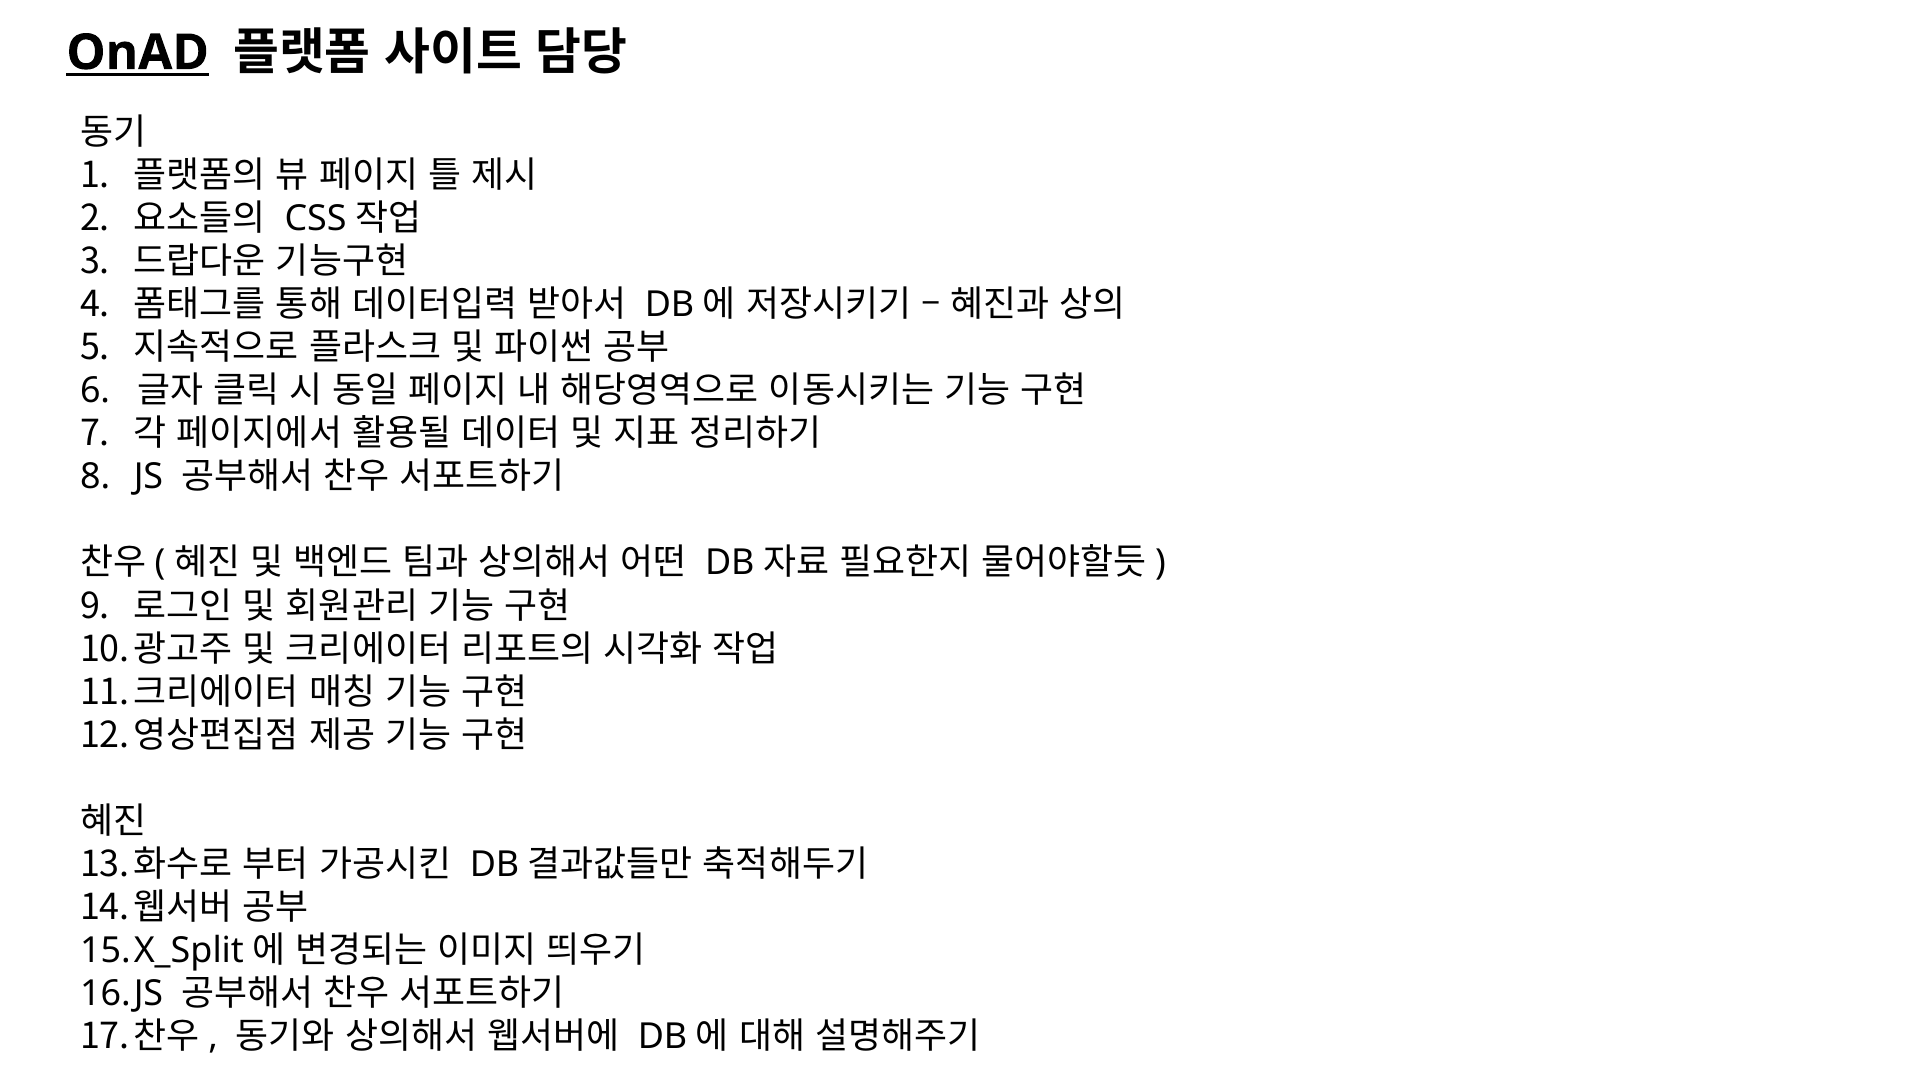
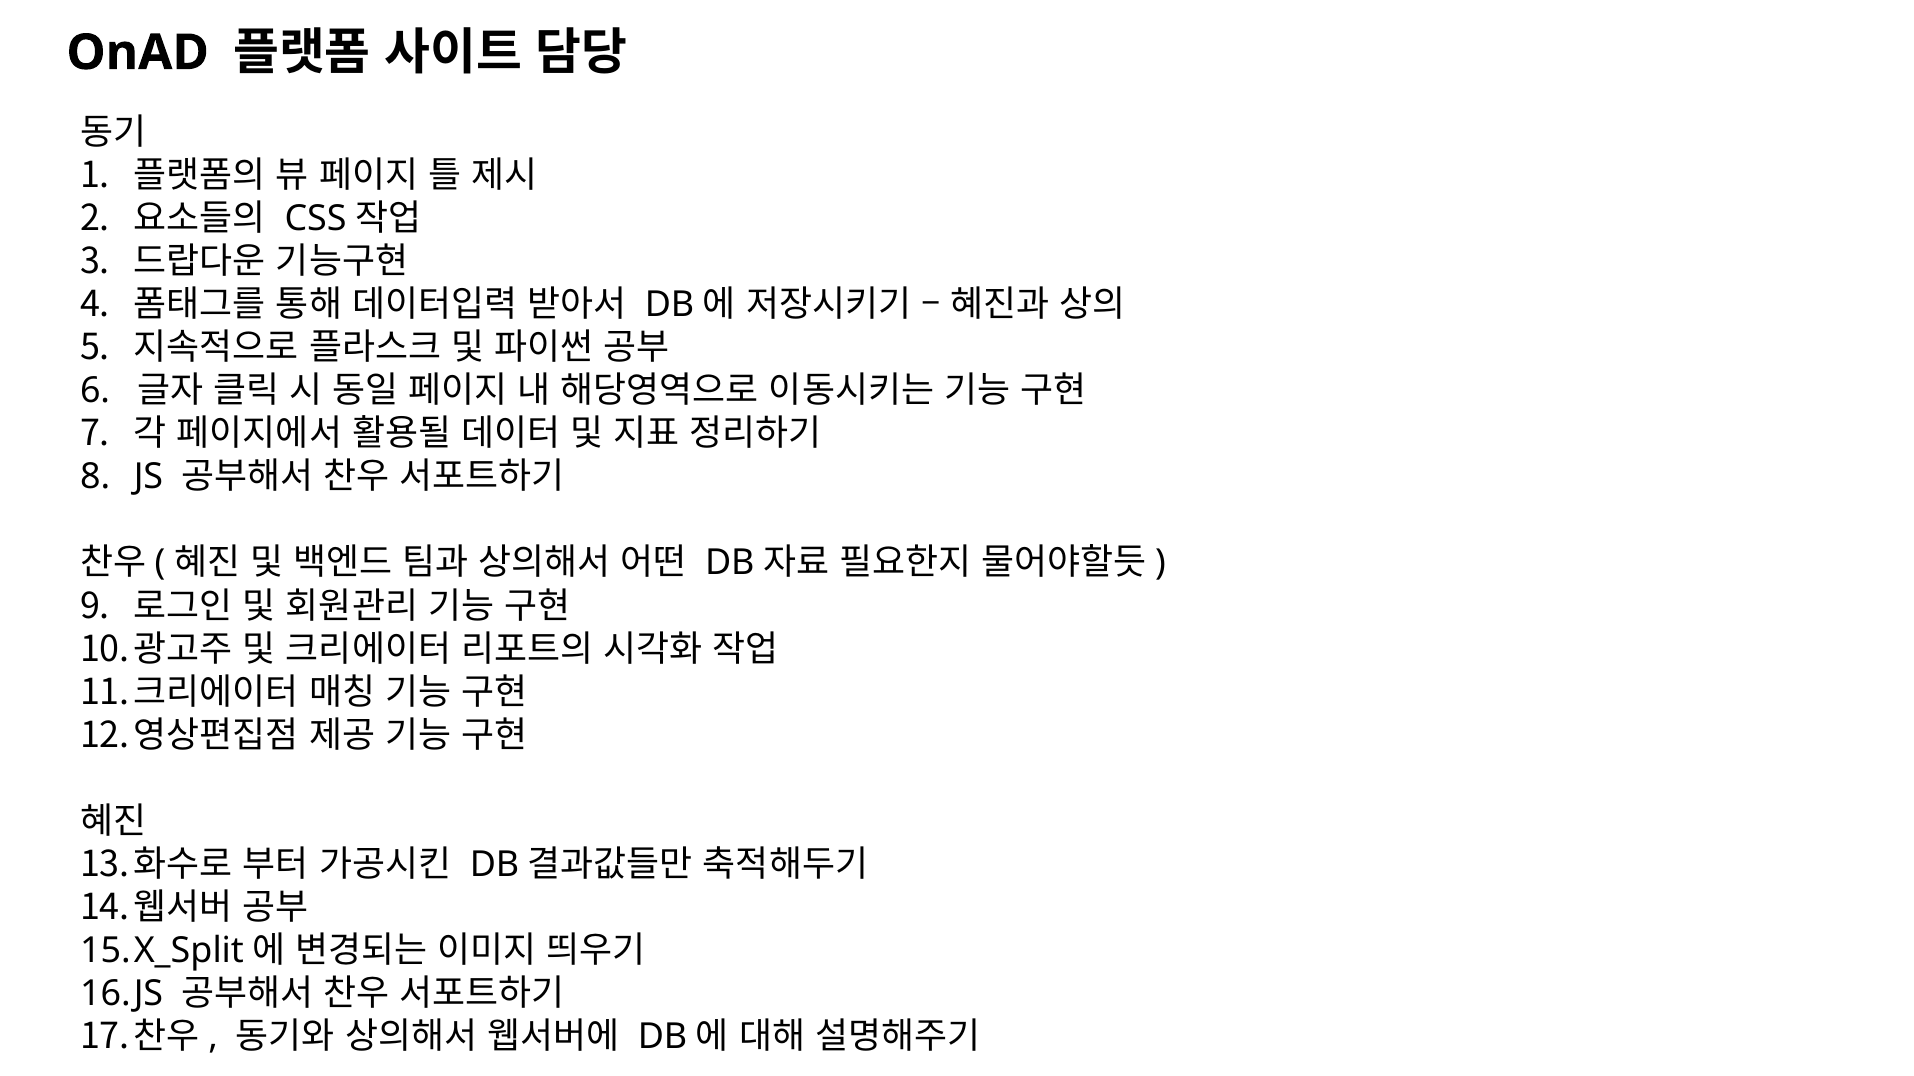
OnAD underline: present -> none (138, 53)
